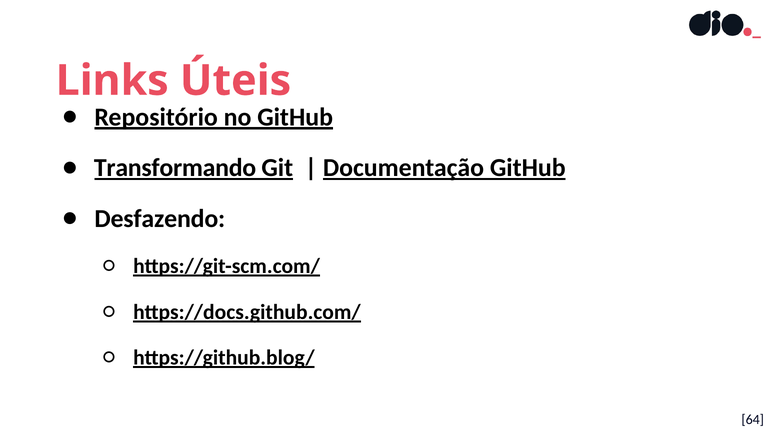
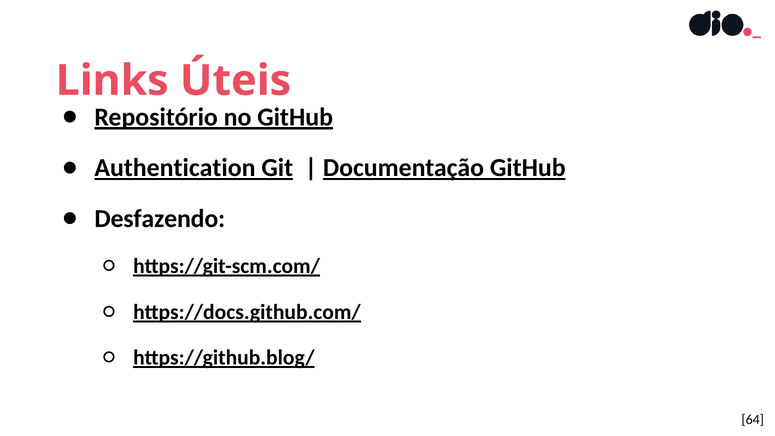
Transformando: Transformando -> Authentication (175, 168)
